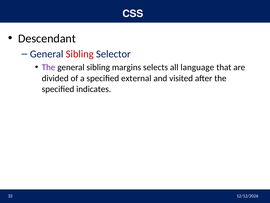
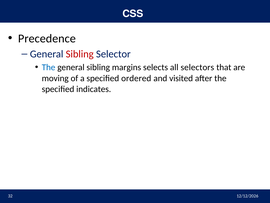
Descendant: Descendant -> Precedence (47, 38)
The colour: purple -> blue (49, 67)
language: language -> selectors (197, 67)
divided: divided -> moving (55, 78)
external: external -> ordered (136, 78)
